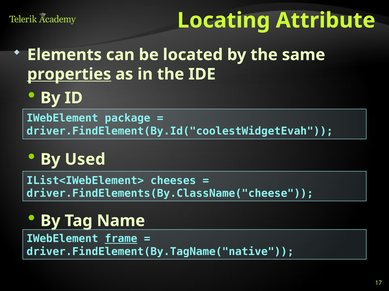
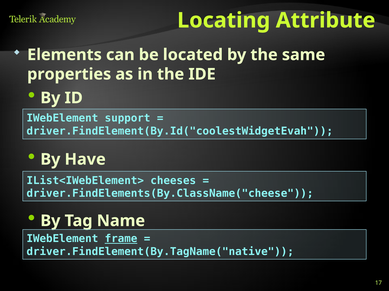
properties underline: present -> none (69, 74)
package: package -> support (128, 118)
Used: Used -> Have (85, 160)
